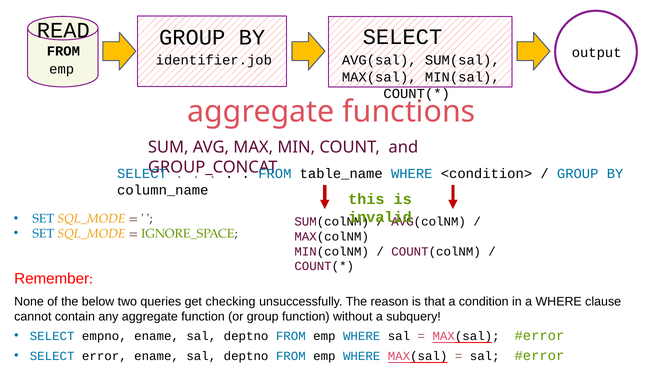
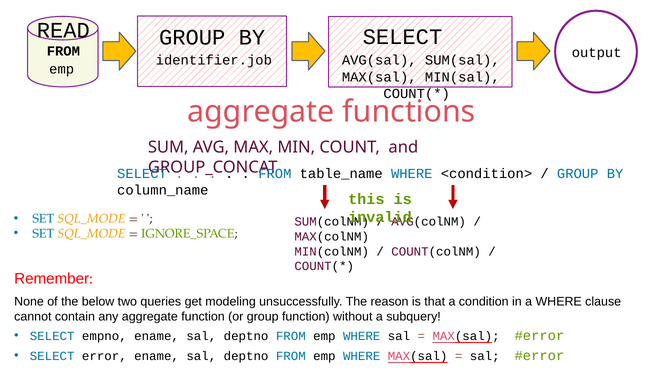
checking: checking -> modeling (231, 302)
